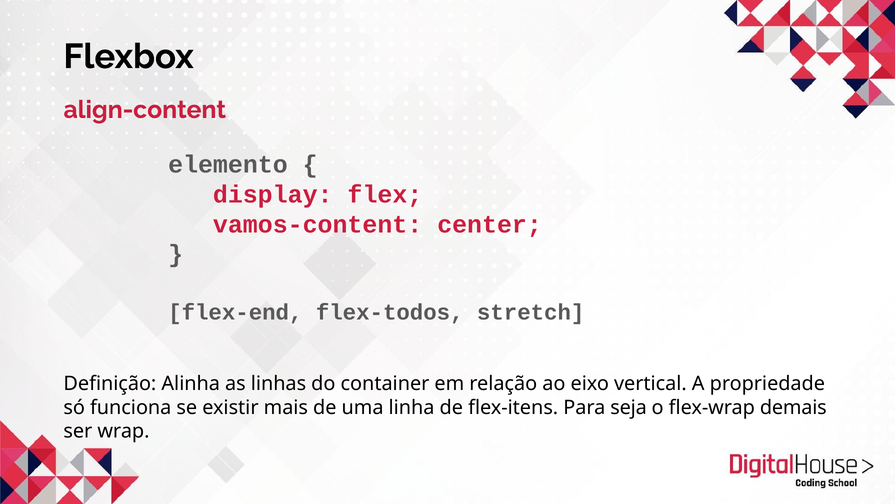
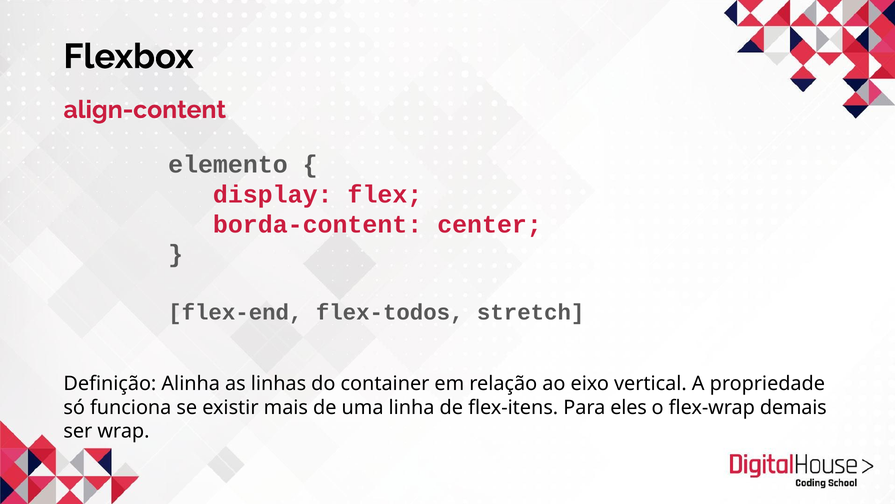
vamos-content: vamos-content -> borda-content (318, 224)
seja: seja -> eles (629, 407)
